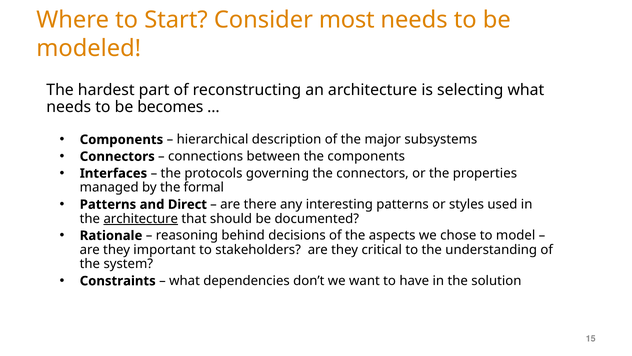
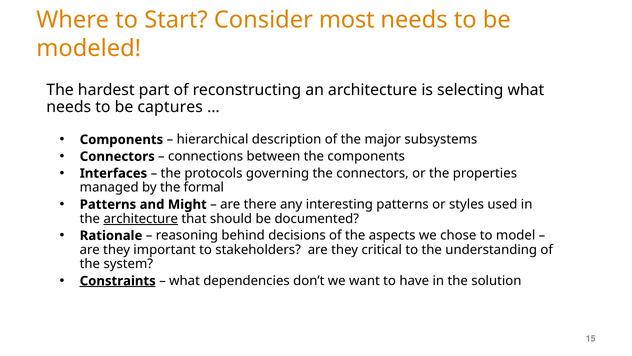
becomes: becomes -> captures (170, 107)
Direct: Direct -> Might (187, 204)
Constraints underline: none -> present (118, 281)
